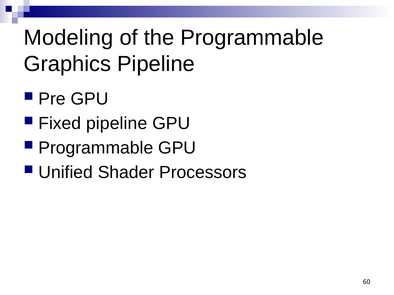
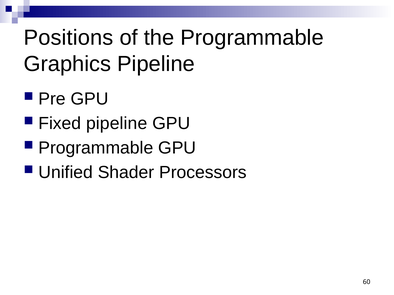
Modeling: Modeling -> Positions (69, 38)
